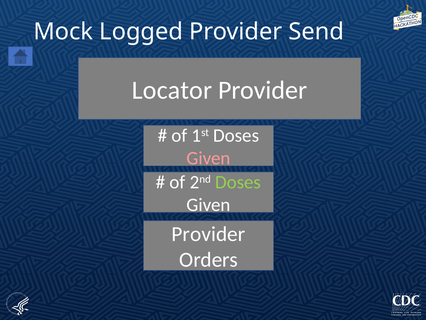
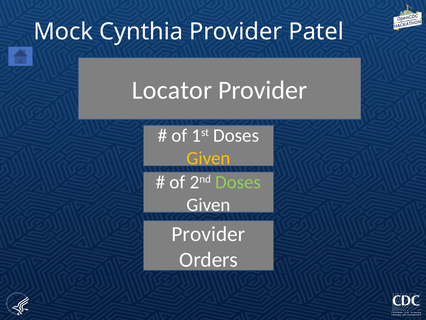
Logged: Logged -> Cynthia (141, 32)
Send: Send -> Patel (316, 32)
Given colour: pink -> yellow (209, 158)
